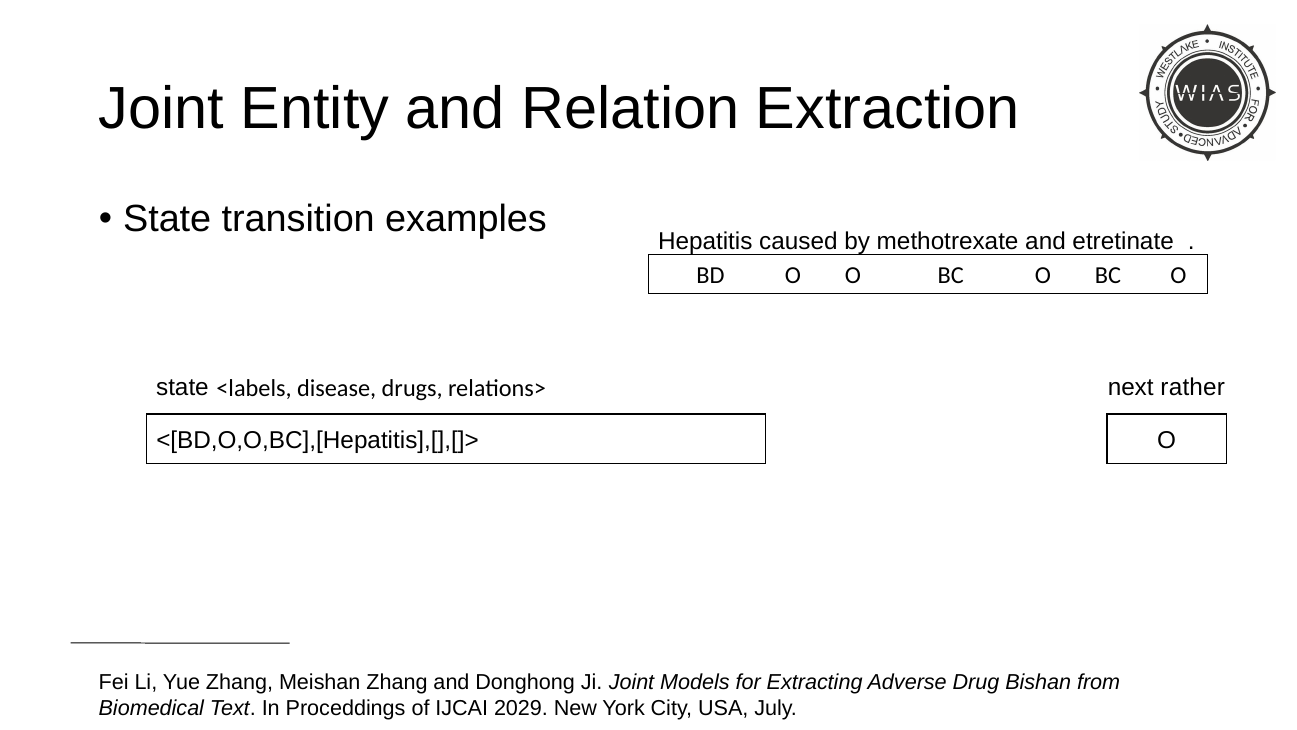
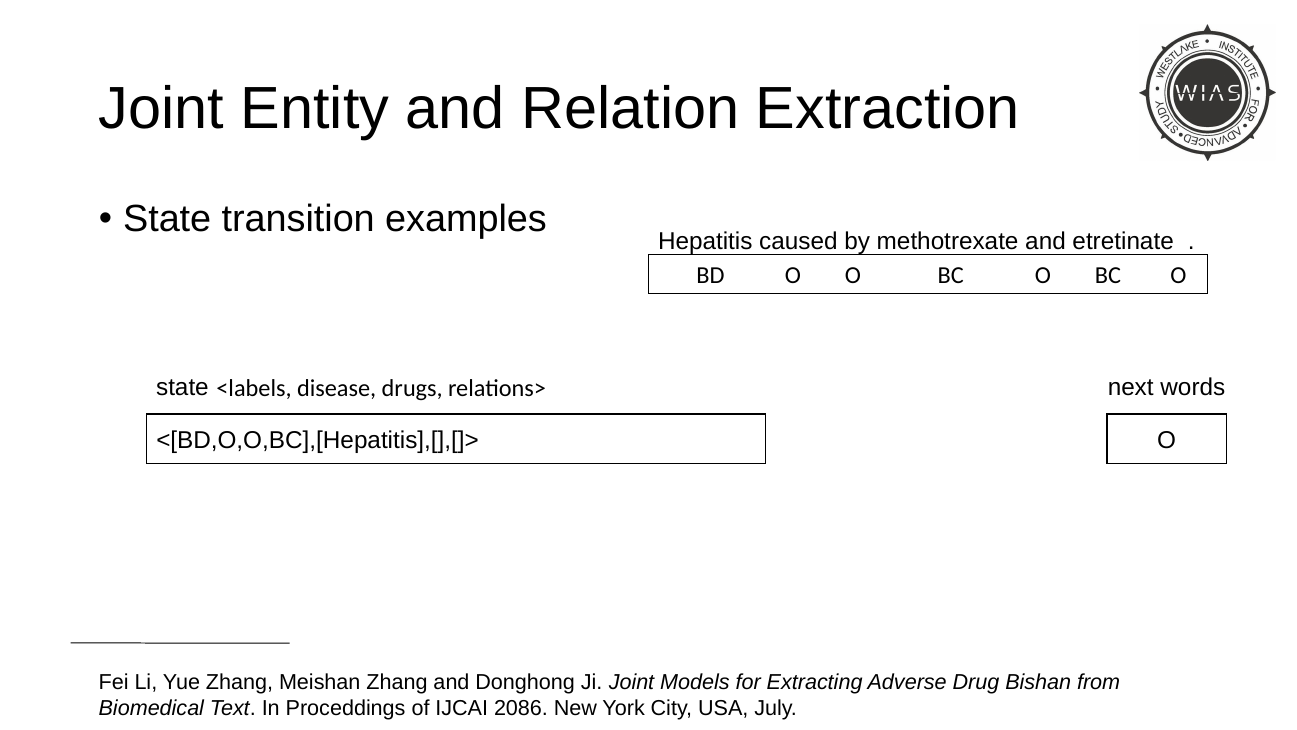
rather: rather -> words (1193, 388)
2029: 2029 -> 2086 (521, 708)
